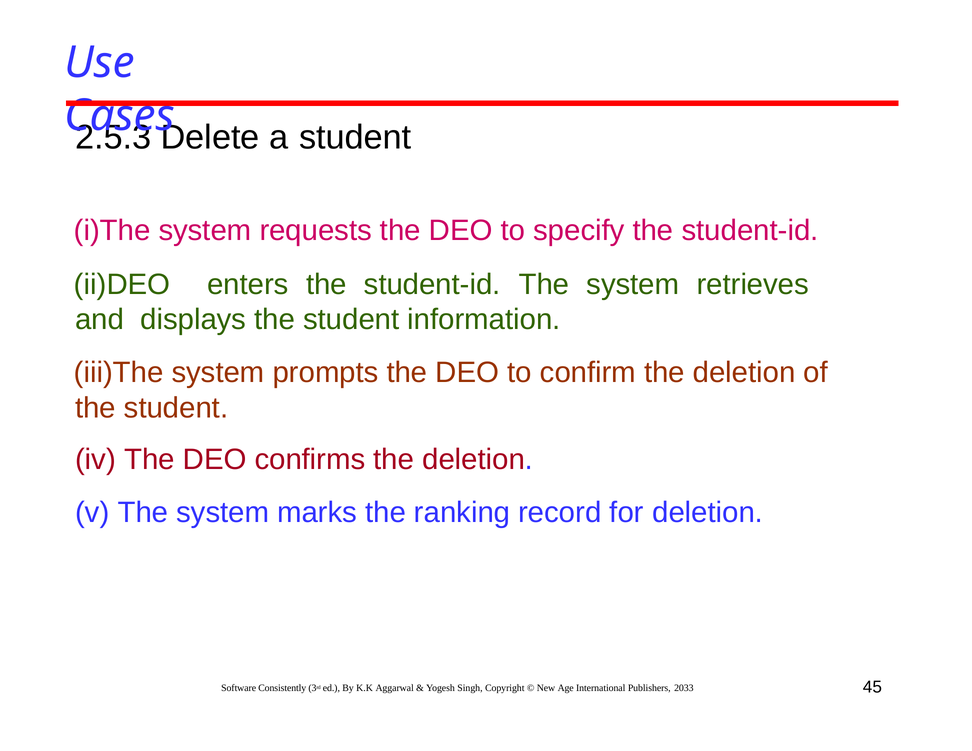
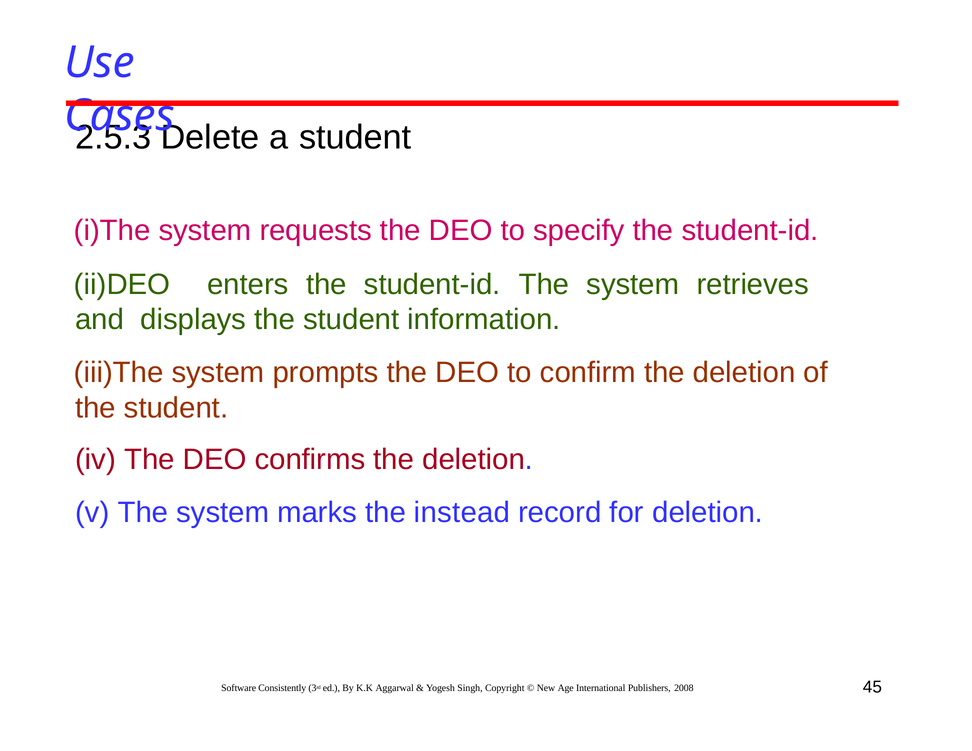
ranking: ranking -> instead (462, 513)
2033: 2033 -> 2008 (684, 688)
